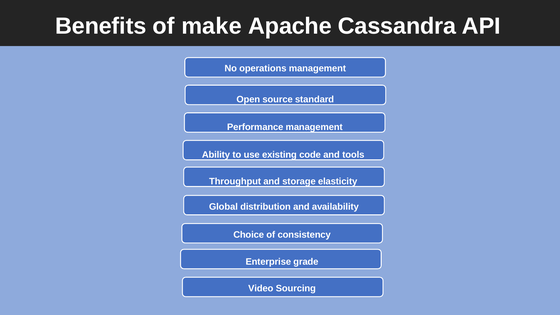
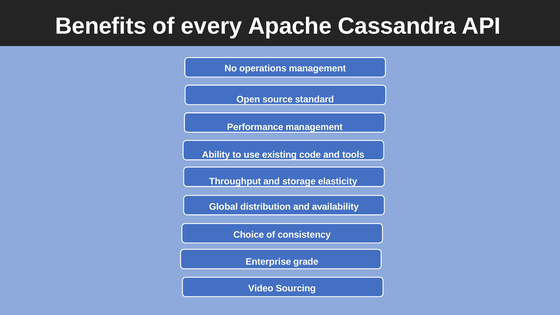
make: make -> every (212, 26)
